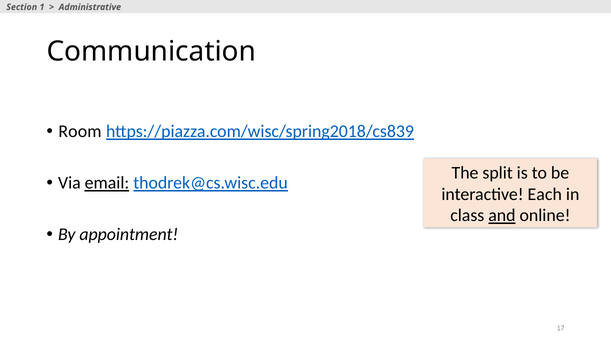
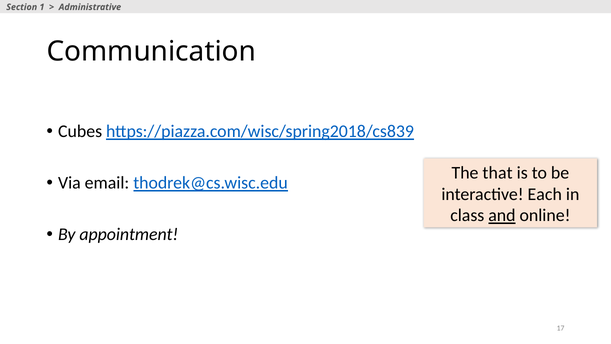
Room: Room -> Cubes (80, 131)
split: split -> that (498, 173)
email underline: present -> none (107, 183)
